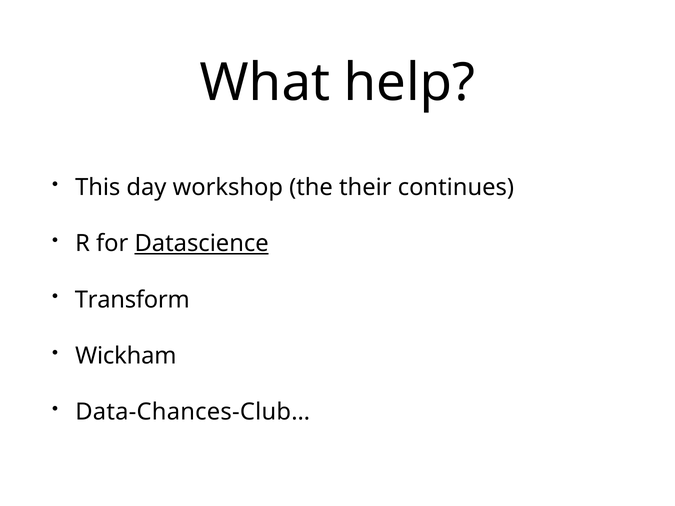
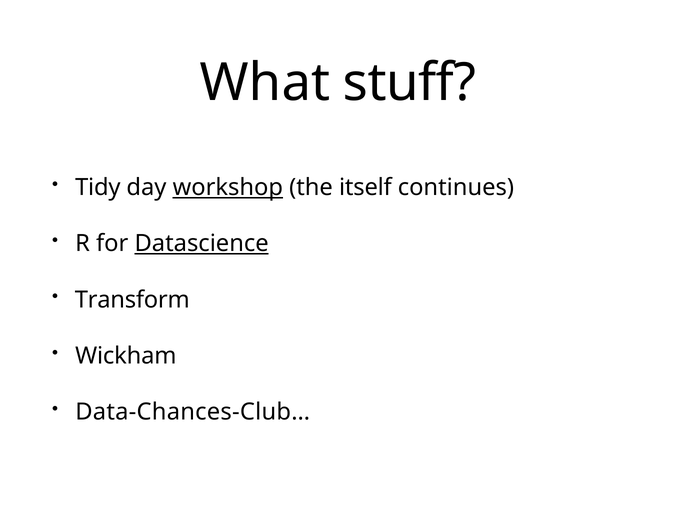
help: help -> stuff (410, 83)
This: This -> Tidy (98, 188)
workshop underline: none -> present (228, 188)
their: their -> itself (365, 188)
